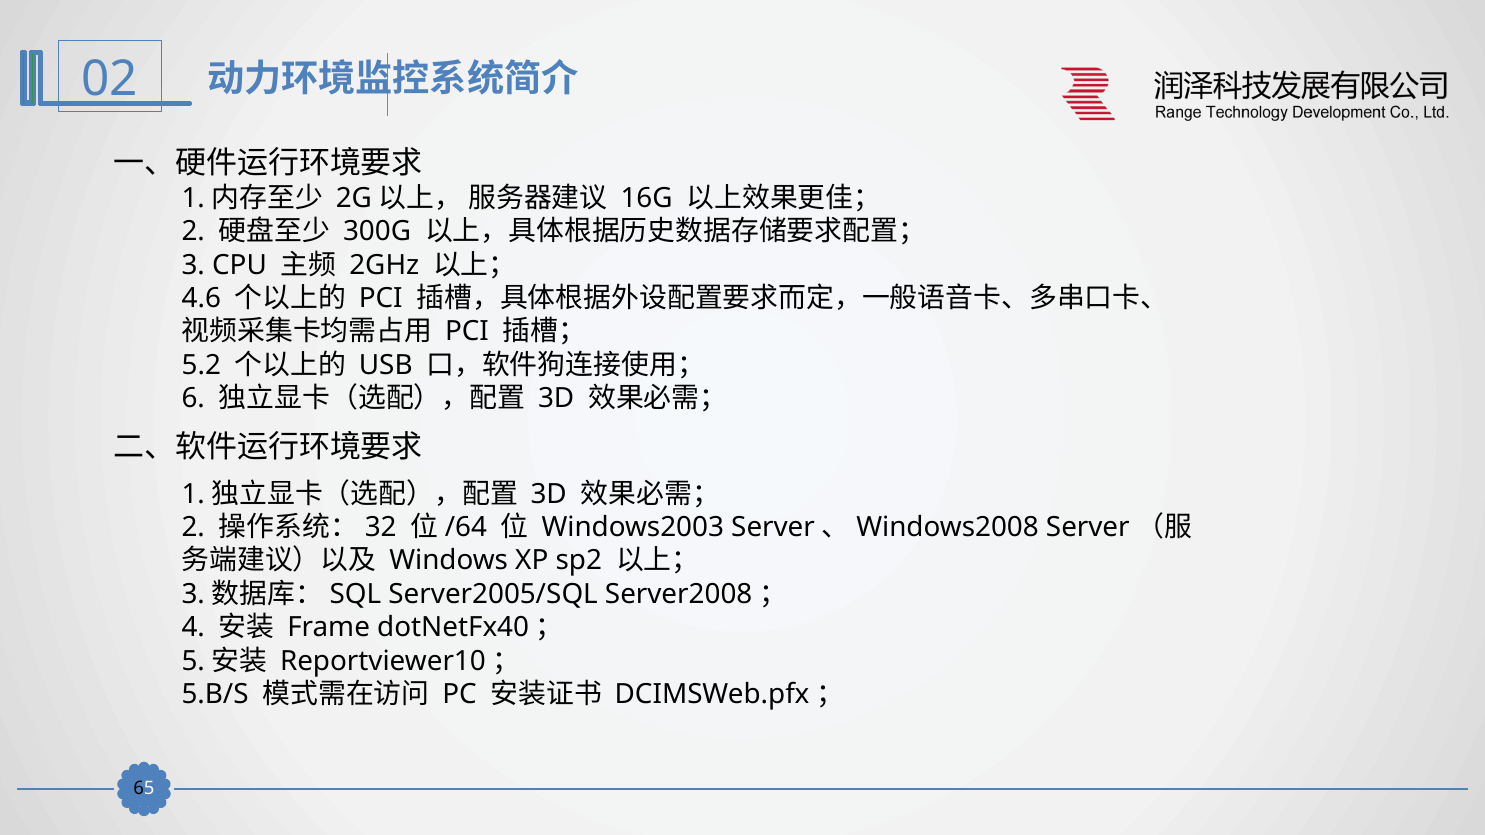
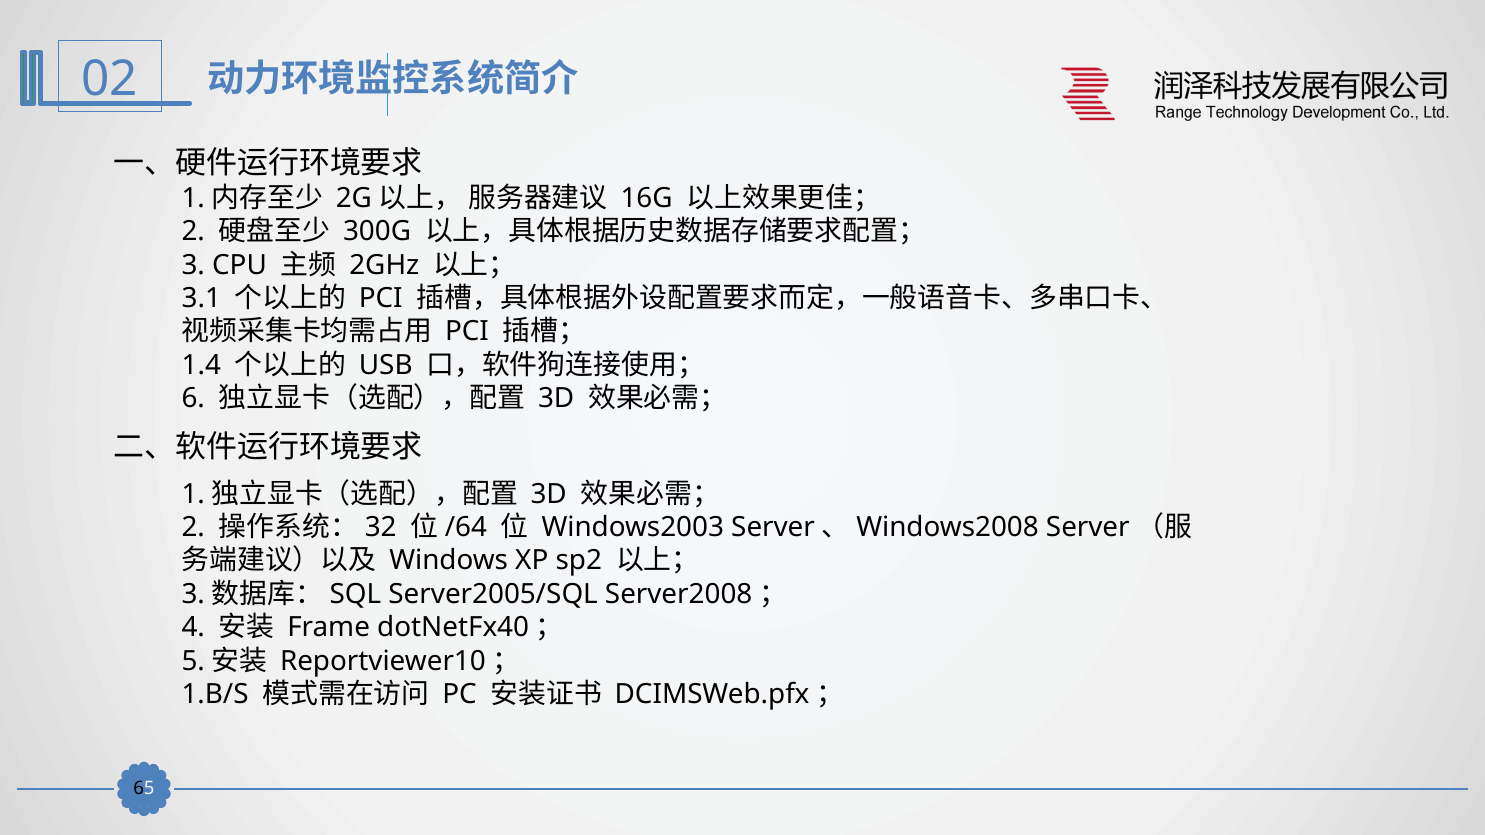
4.6: 4.6 -> 3.1 (201, 298)
5.2: 5.2 -> 1.4 (201, 365)
5.B/S: 5.B/S -> 1.B/S (215, 695)
